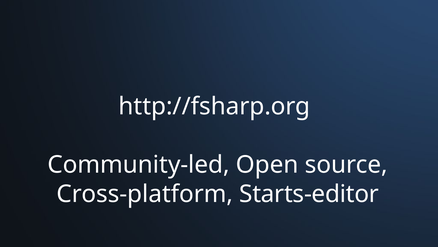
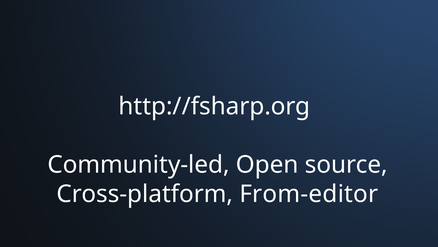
Starts-editor: Starts-editor -> From-editor (309, 194)
